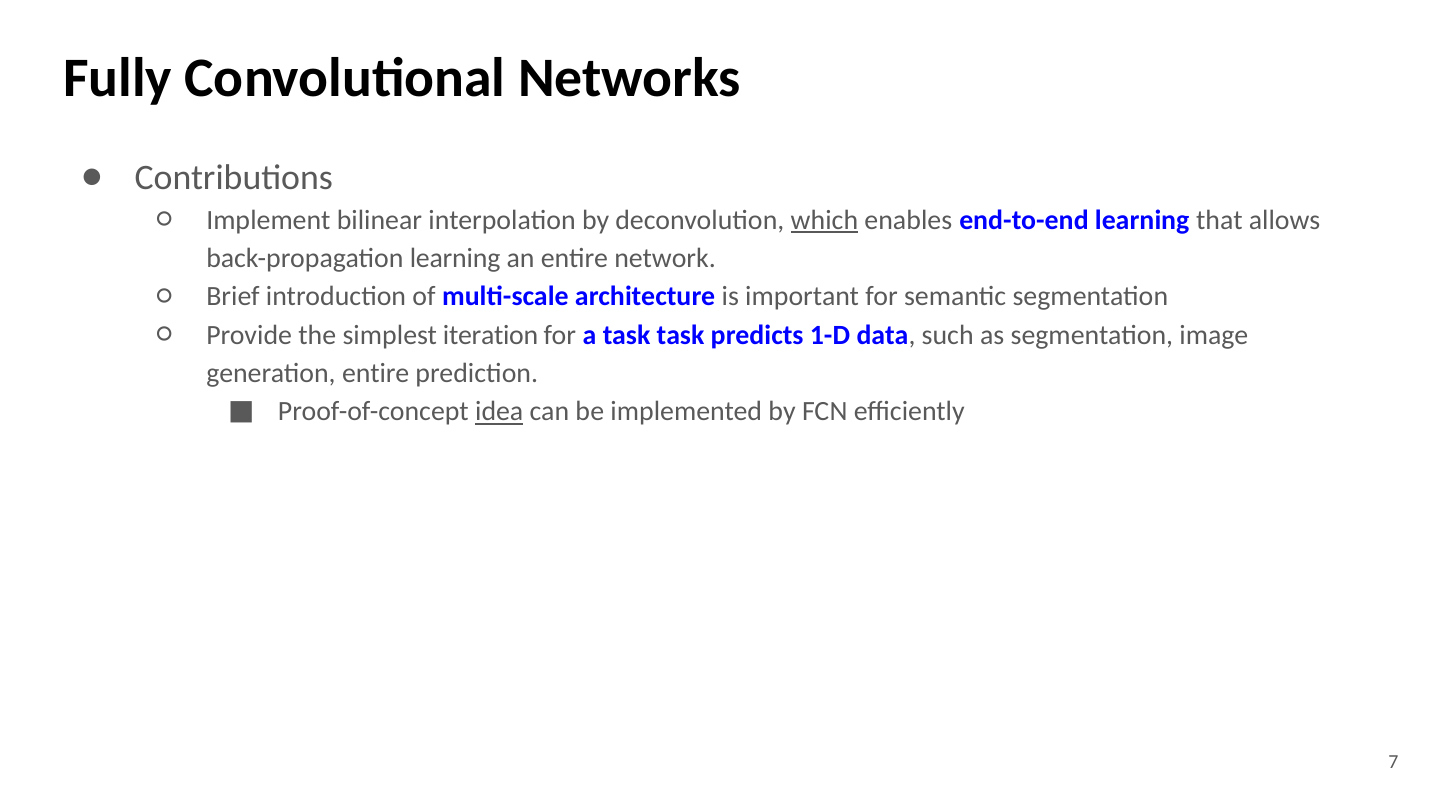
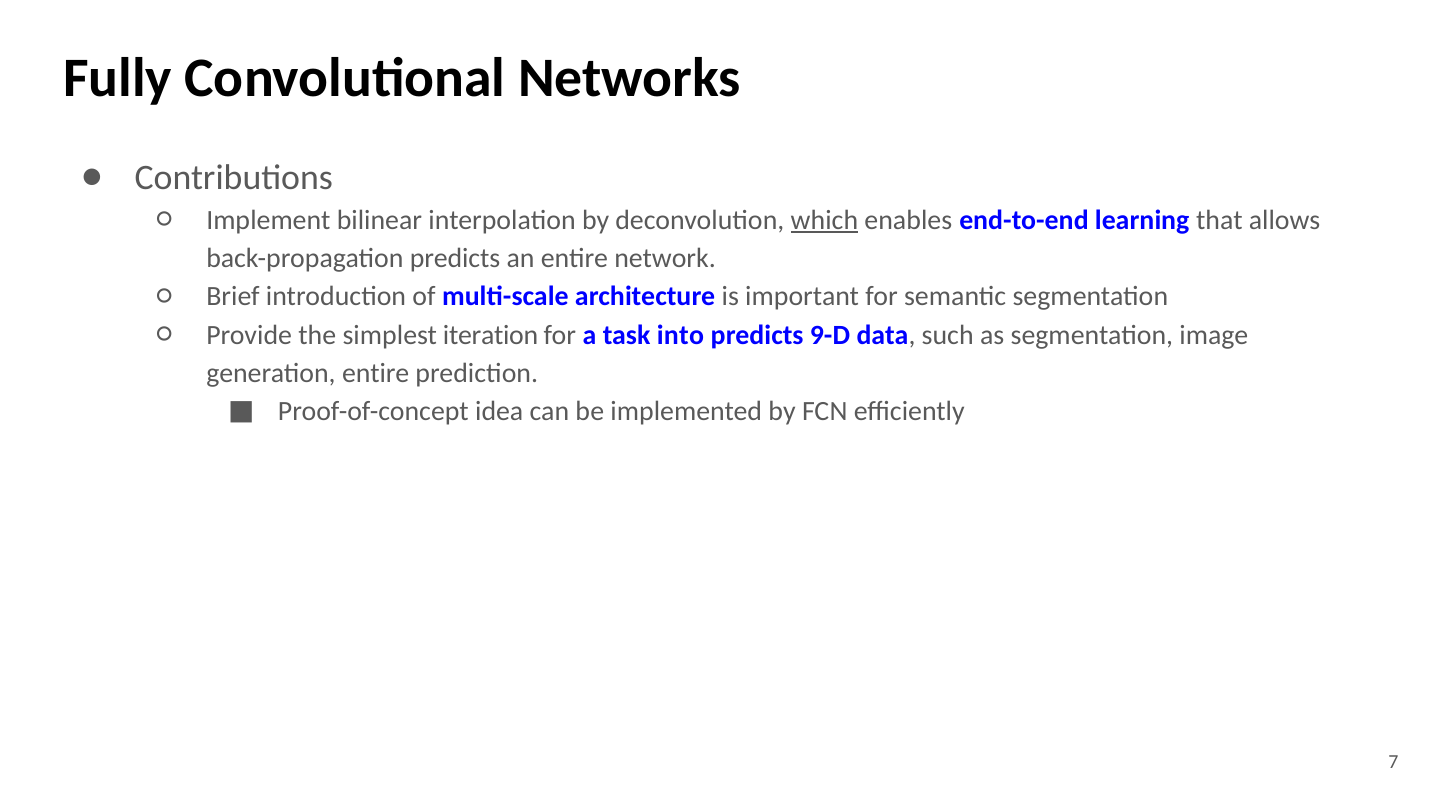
back-propagation learning: learning -> predicts (455, 258)
task task: task -> into (680, 335)
1-D: 1-D -> 9-D (830, 335)
idea underline: present -> none (499, 412)
